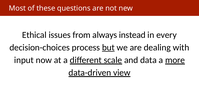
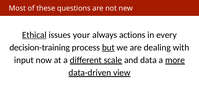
Ethical underline: none -> present (34, 35)
from: from -> your (81, 35)
instead: instead -> actions (132, 35)
decision-choices: decision-choices -> decision-training (40, 47)
